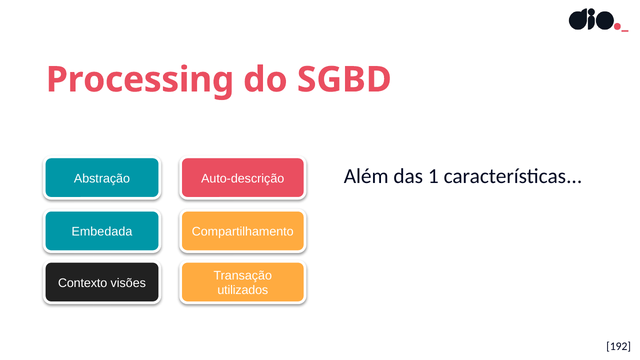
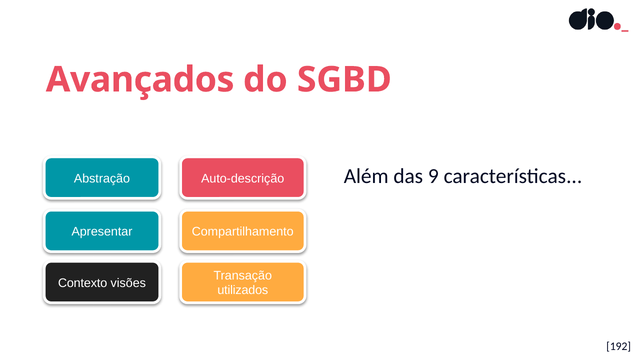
Processing: Processing -> Avançados (140, 80)
1: 1 -> 9 (433, 176)
Embedada: Embedada -> Apresentar (102, 232)
